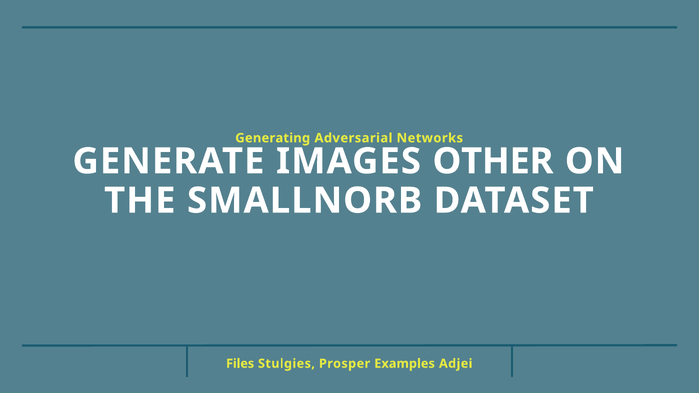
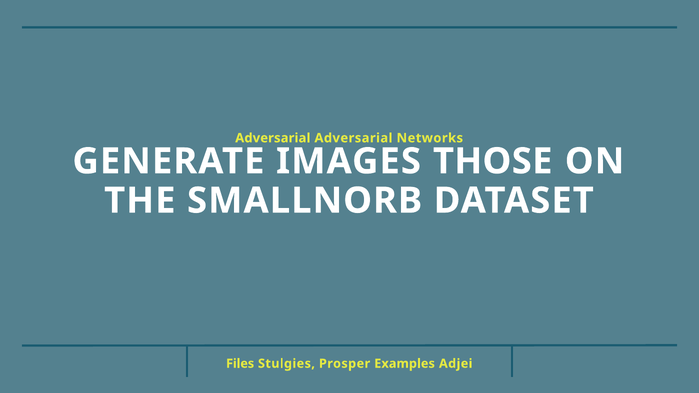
Generating: Generating -> Adversarial (273, 138)
OTHER: OTHER -> THOSE (493, 161)
